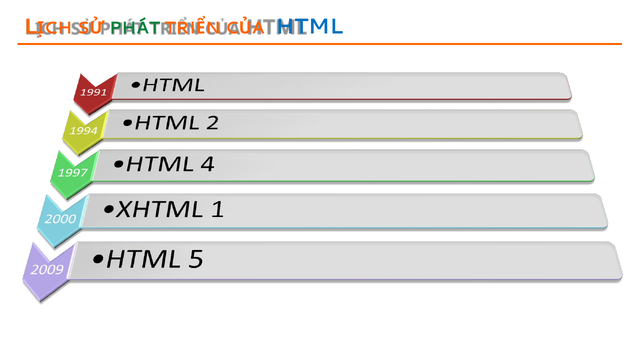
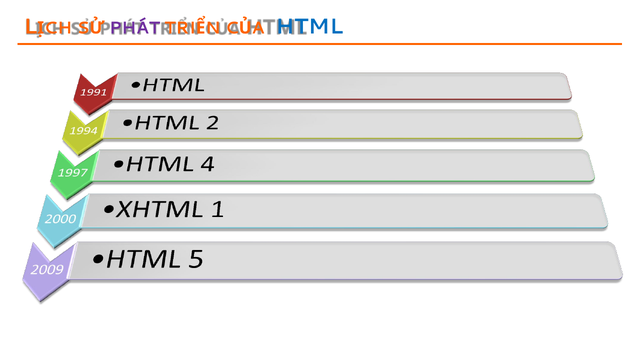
PHÁT colour: green -> purple (135, 28)
